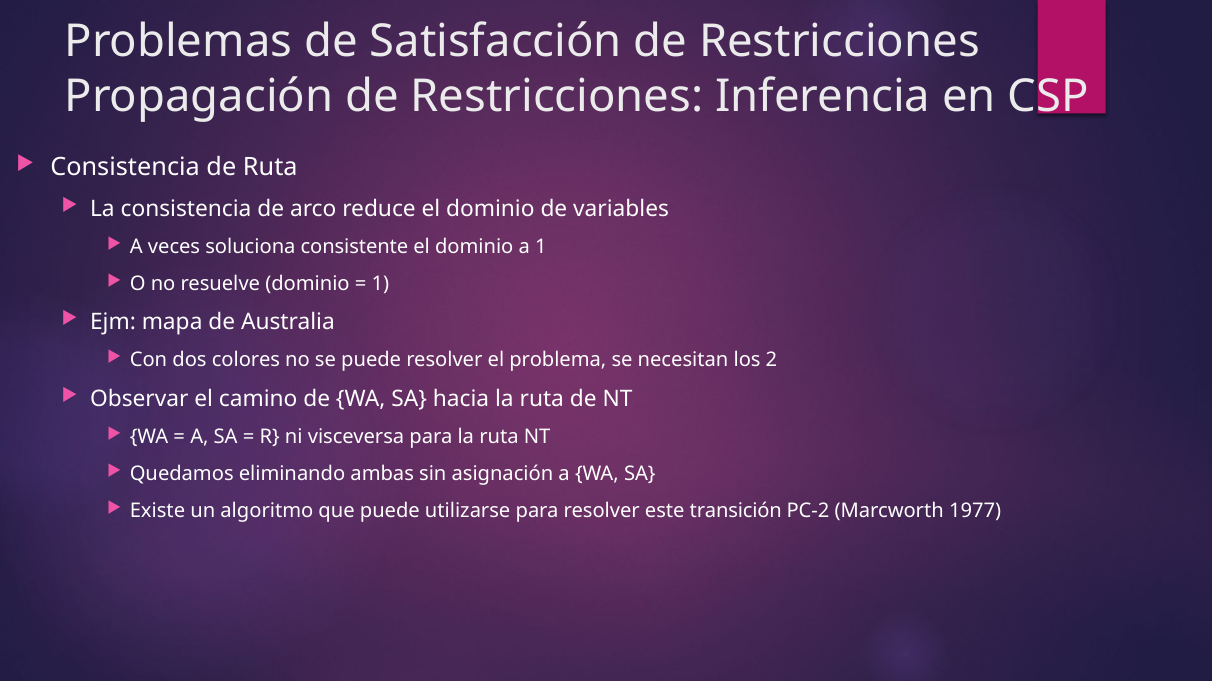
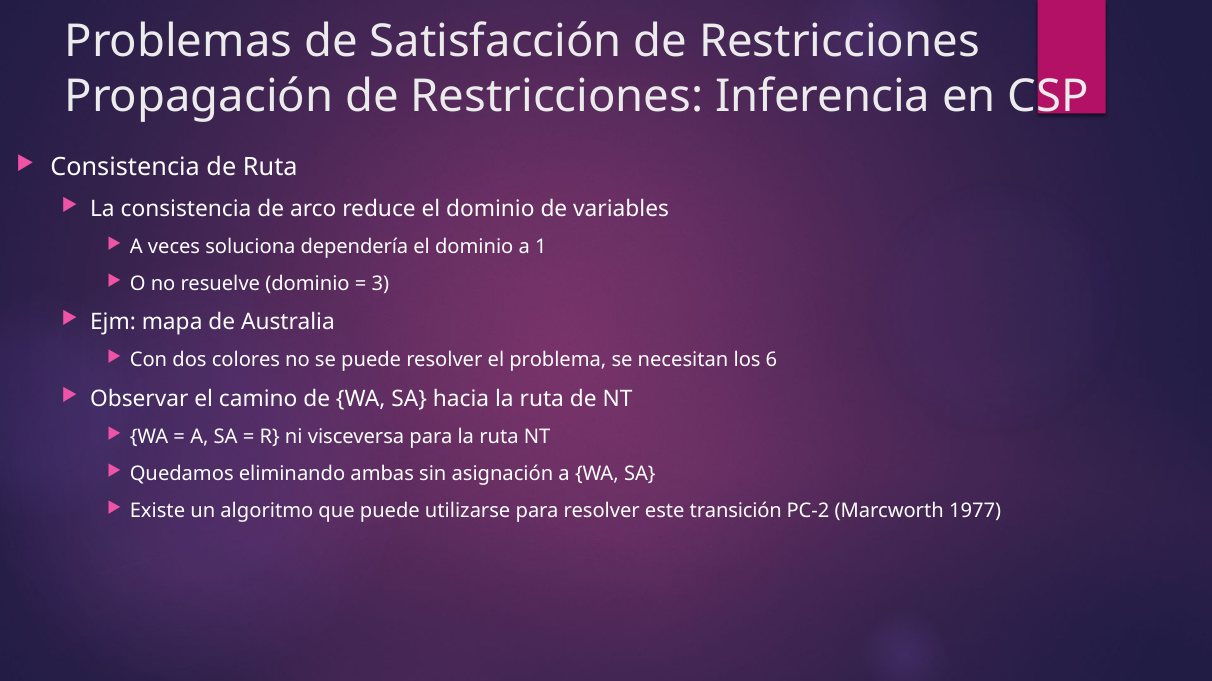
consistente: consistente -> dependería (354, 247)
1: 1 -> 3 (380, 284)
2: 2 -> 6 (771, 361)
